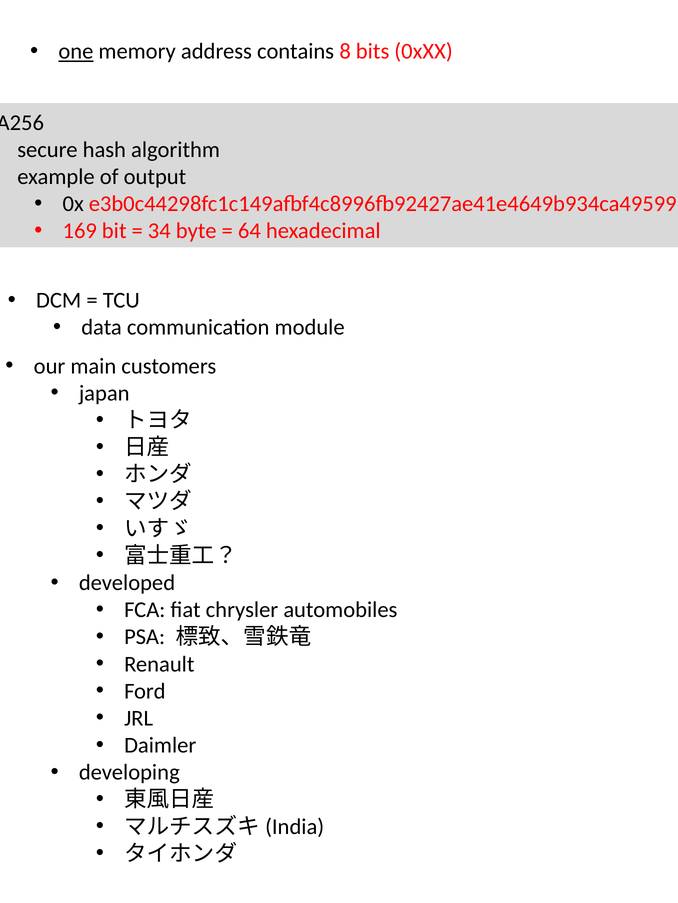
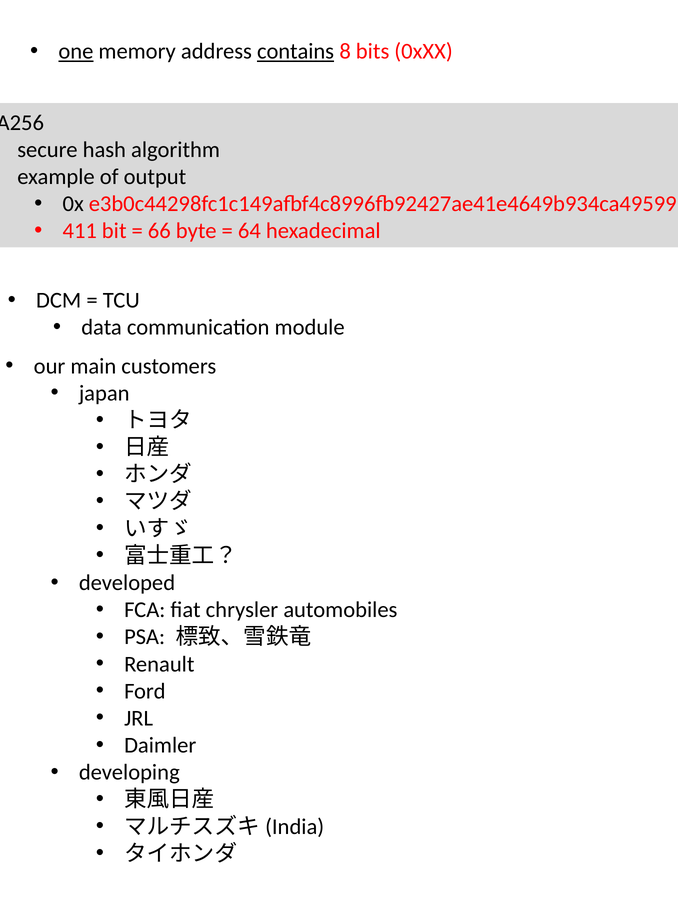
contains underline: none -> present (296, 52)
169: 169 -> 411 (80, 231)
34: 34 -> 66 (159, 231)
